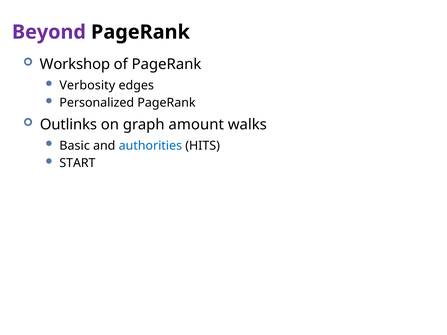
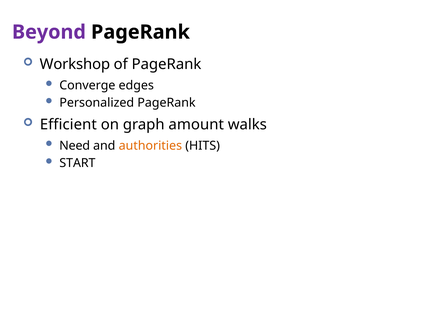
Verbosity: Verbosity -> Converge (87, 86)
Outlinks: Outlinks -> Efficient (68, 125)
Basic: Basic -> Need (75, 146)
authorities colour: blue -> orange (150, 146)
